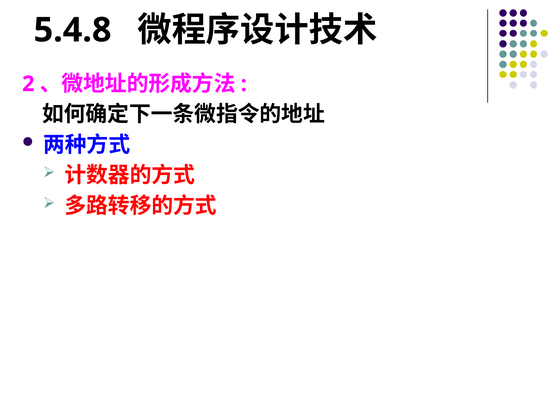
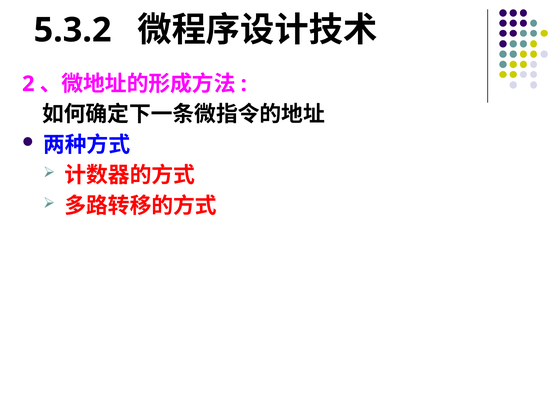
5.4.8: 5.4.8 -> 5.3.2 (73, 30)
